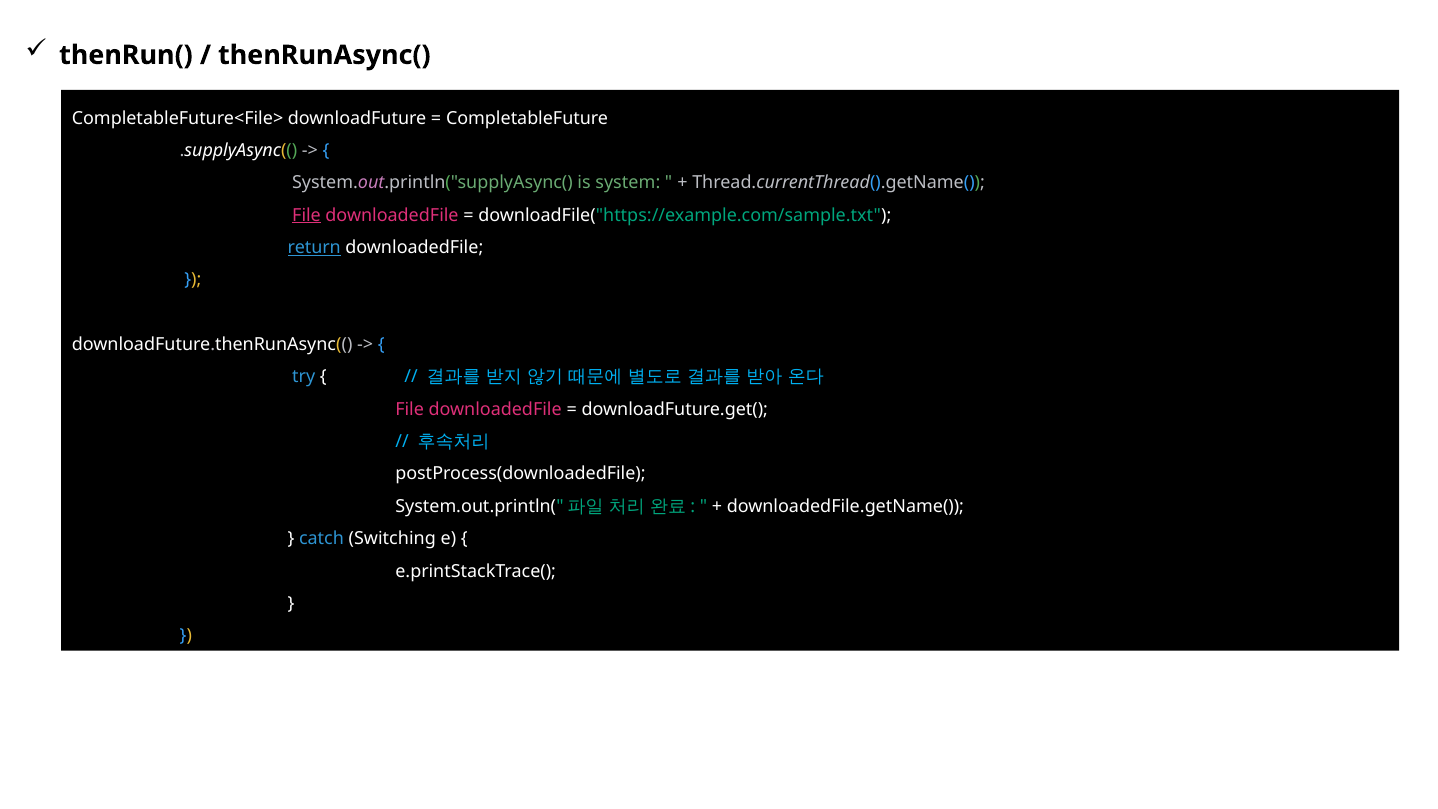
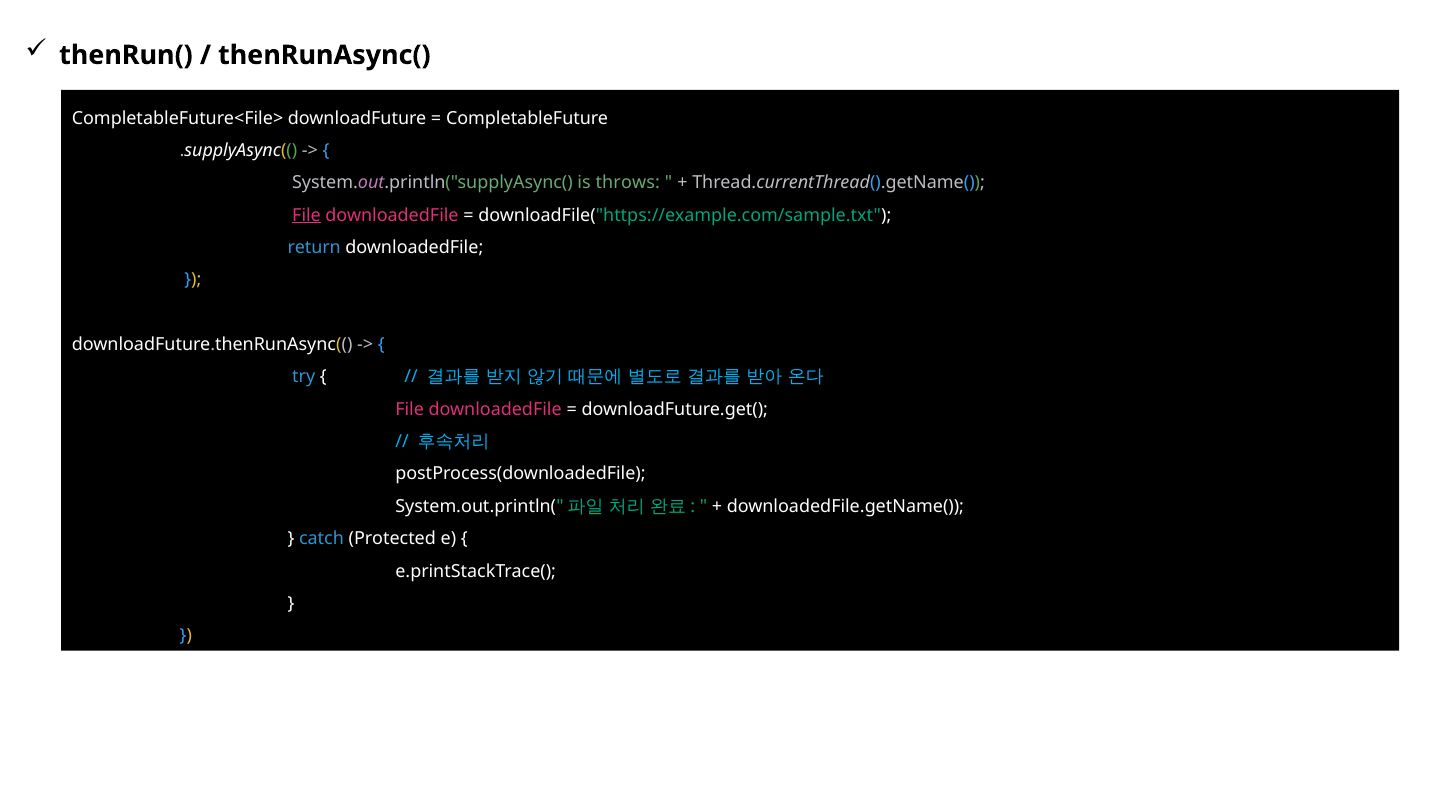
system: system -> throws (628, 183)
return underline: present -> none (314, 247)
Switching: Switching -> Protected (392, 539)
